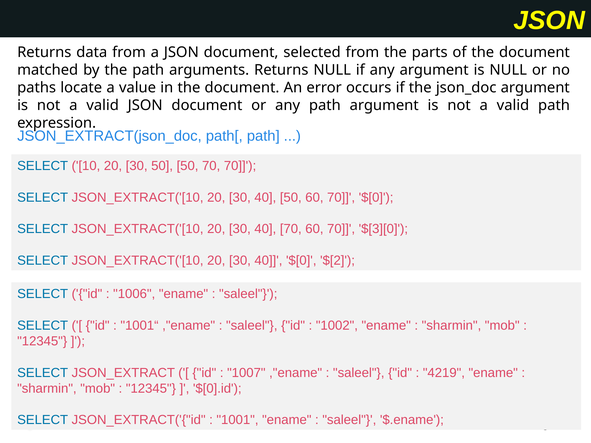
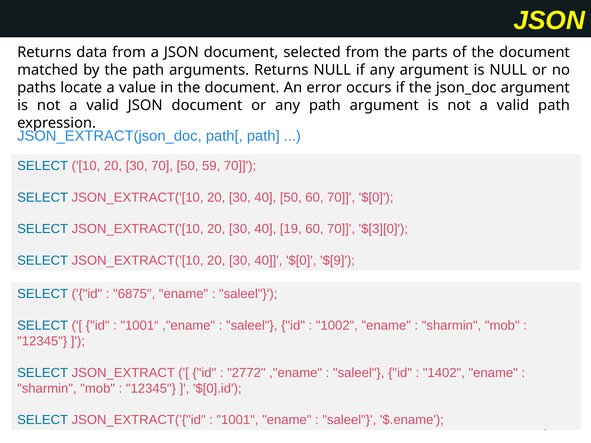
30 50: 50 -> 70 (162, 166)
50 70: 70 -> 59 (211, 166)
40 70: 70 -> 19 (291, 229)
$[2: $[2 -> $[9 (338, 261)
1006: 1006 -> 6875 (134, 294)
1007: 1007 -> 2772 (246, 373)
4219: 4219 -> 1402 (444, 373)
